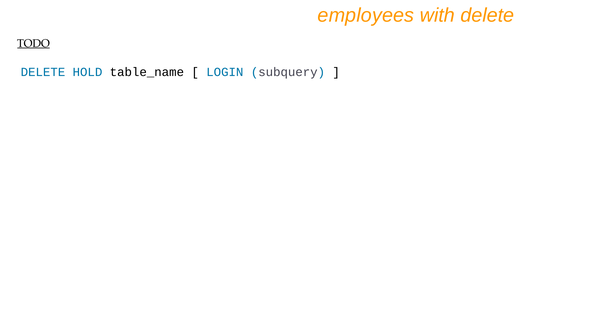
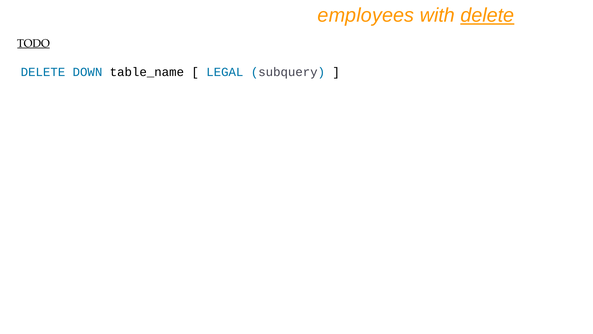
delete underline: none -> present (487, 15)
HOLD: HOLD -> DOWN (87, 72)
LOGIN: LOGIN -> LEGAL (225, 72)
